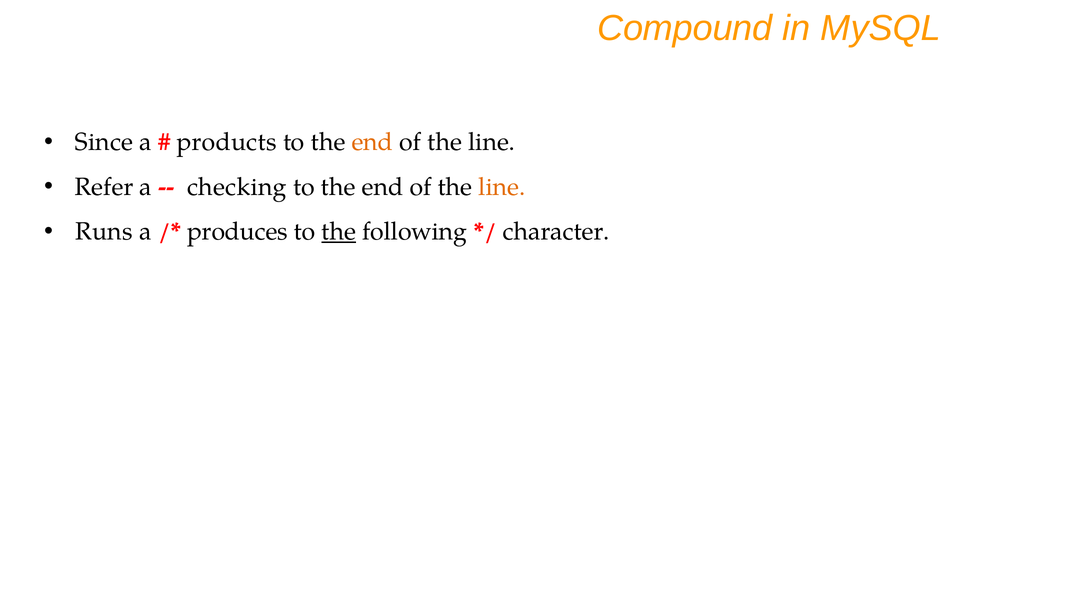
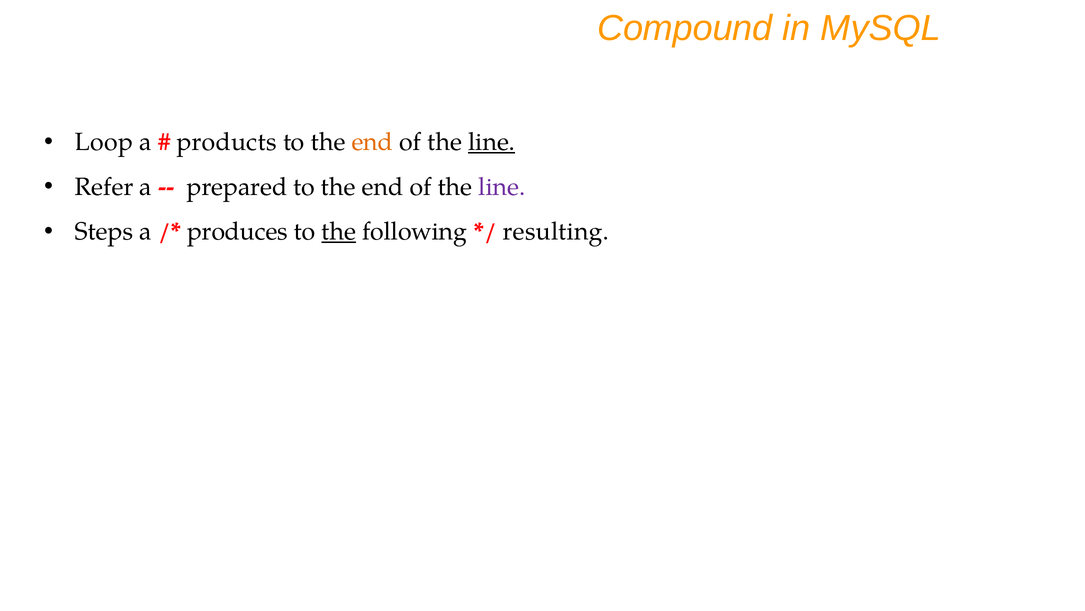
Since: Since -> Loop (104, 142)
line underline: none -> present (492, 142)
checking: checking -> prepared (237, 187)
line colour: orange -> purple (502, 187)
Runs: Runs -> Steps (104, 231)
character: character -> resulting (556, 231)
